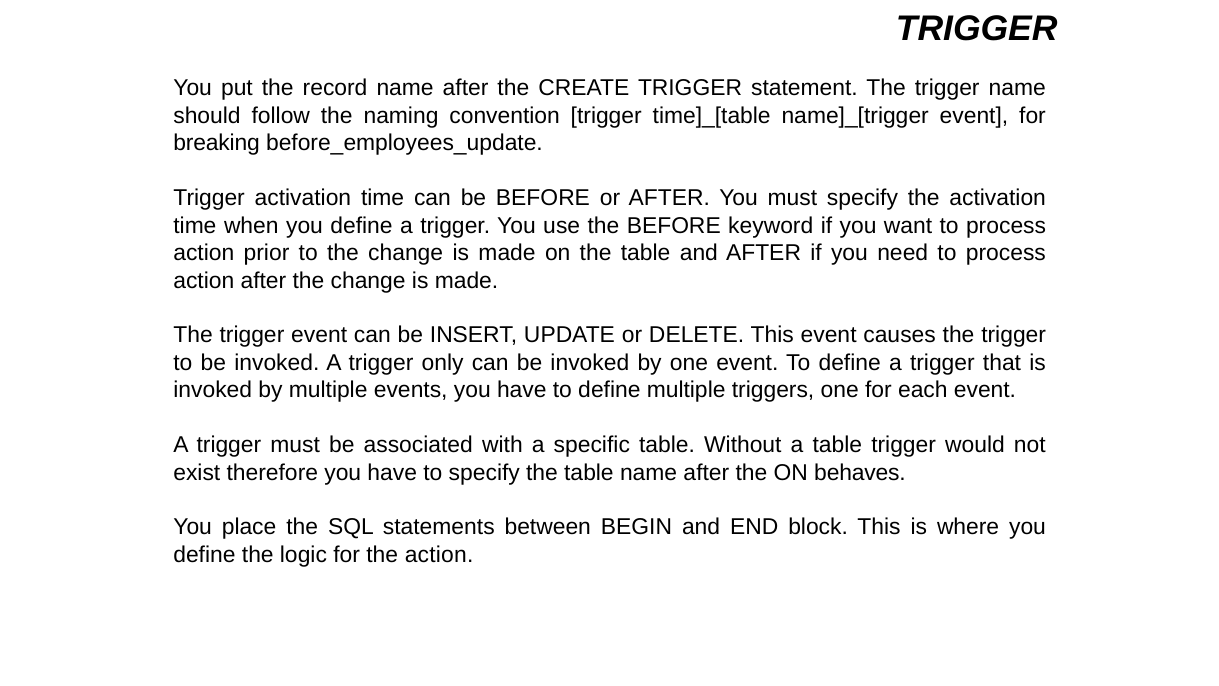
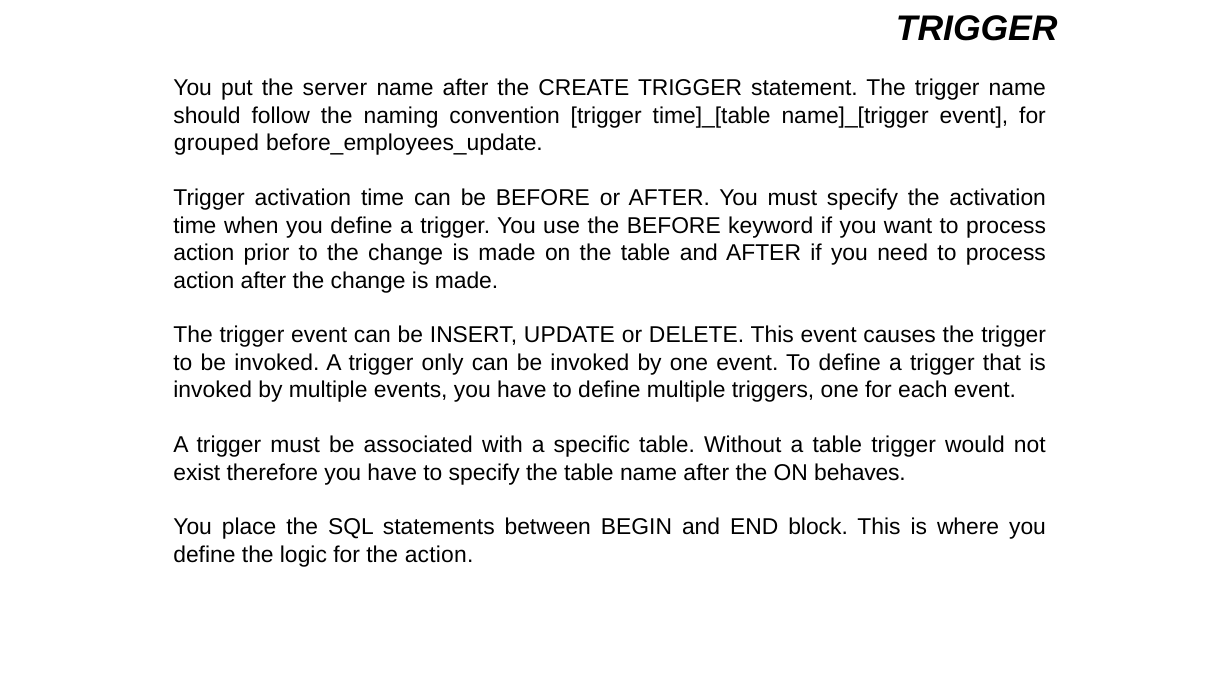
record: record -> server (335, 88)
breaking: breaking -> grouped (216, 143)
